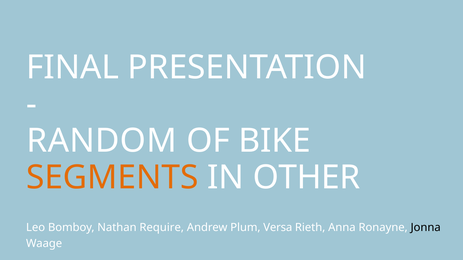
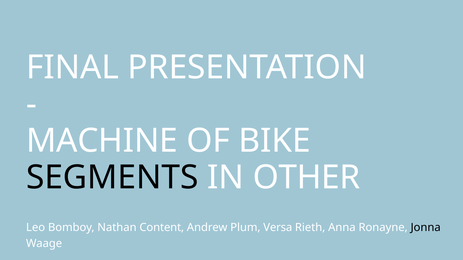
RANDOM: RANDOM -> MACHINE (102, 141)
SEGMENTS colour: orange -> black (112, 178)
Require: Require -> Content (162, 228)
